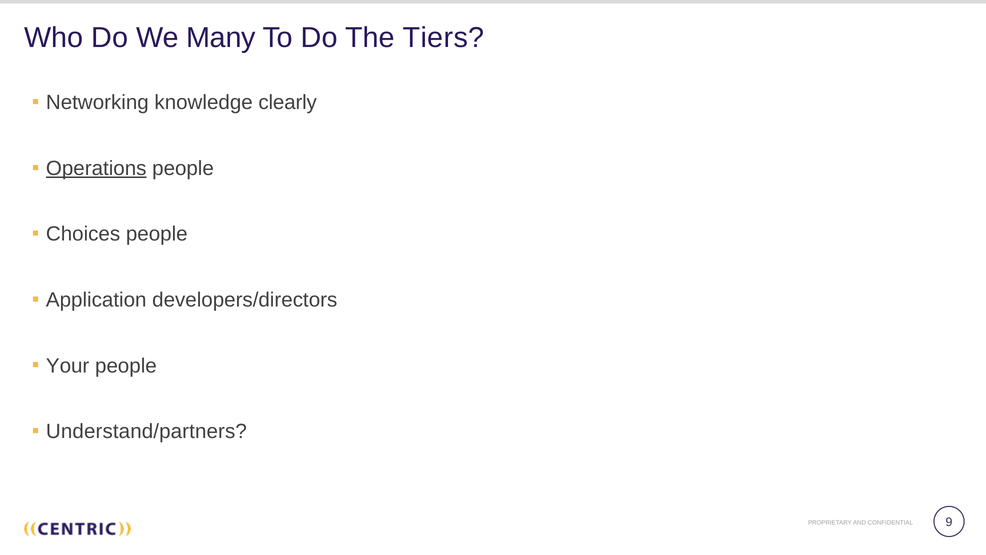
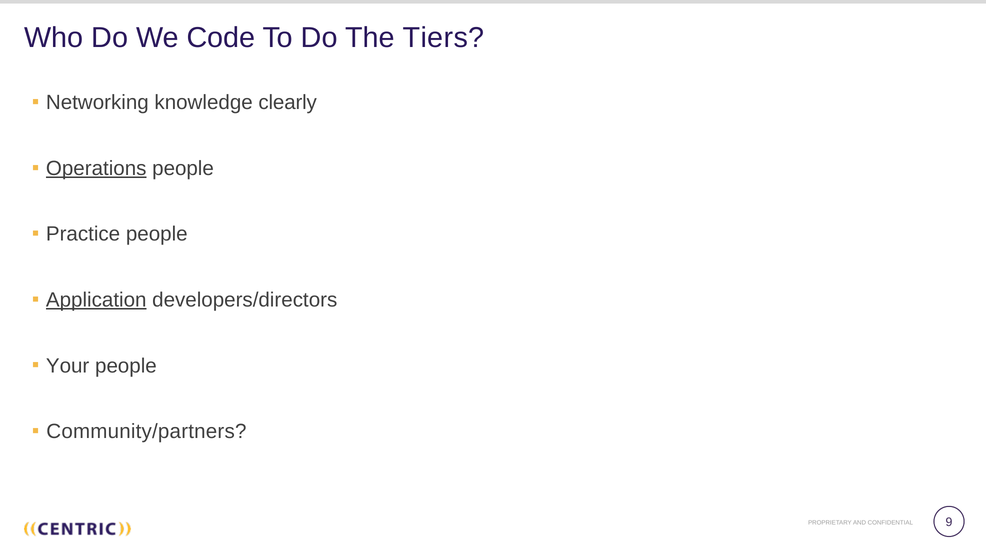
Many: Many -> Code (221, 37)
Choices: Choices -> Practice (83, 234)
Application underline: none -> present (96, 300)
Understand/partners: Understand/partners -> Community/partners (146, 431)
